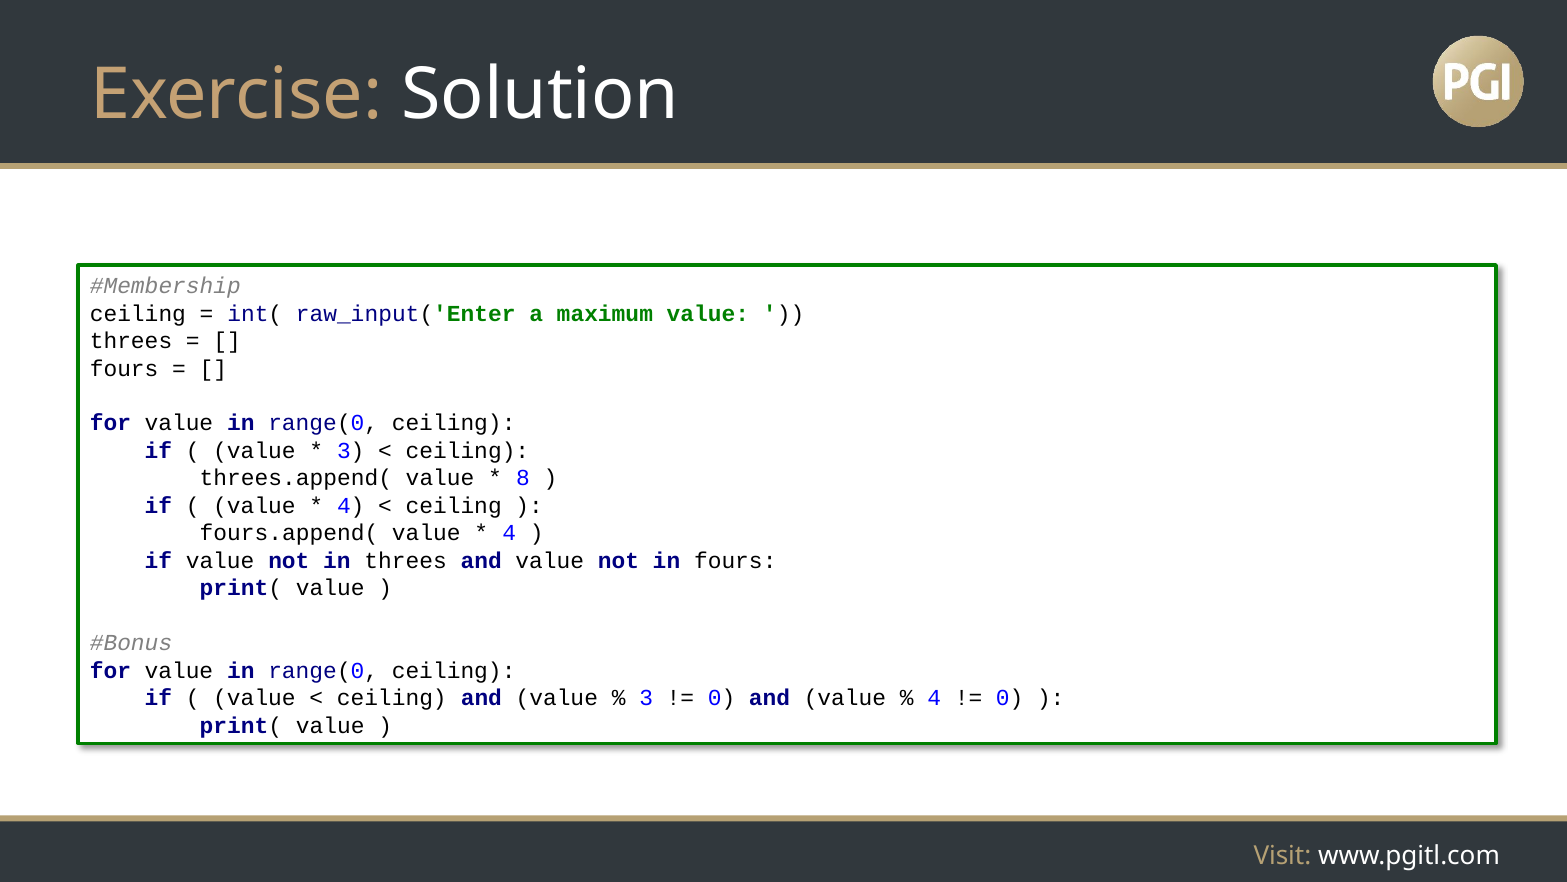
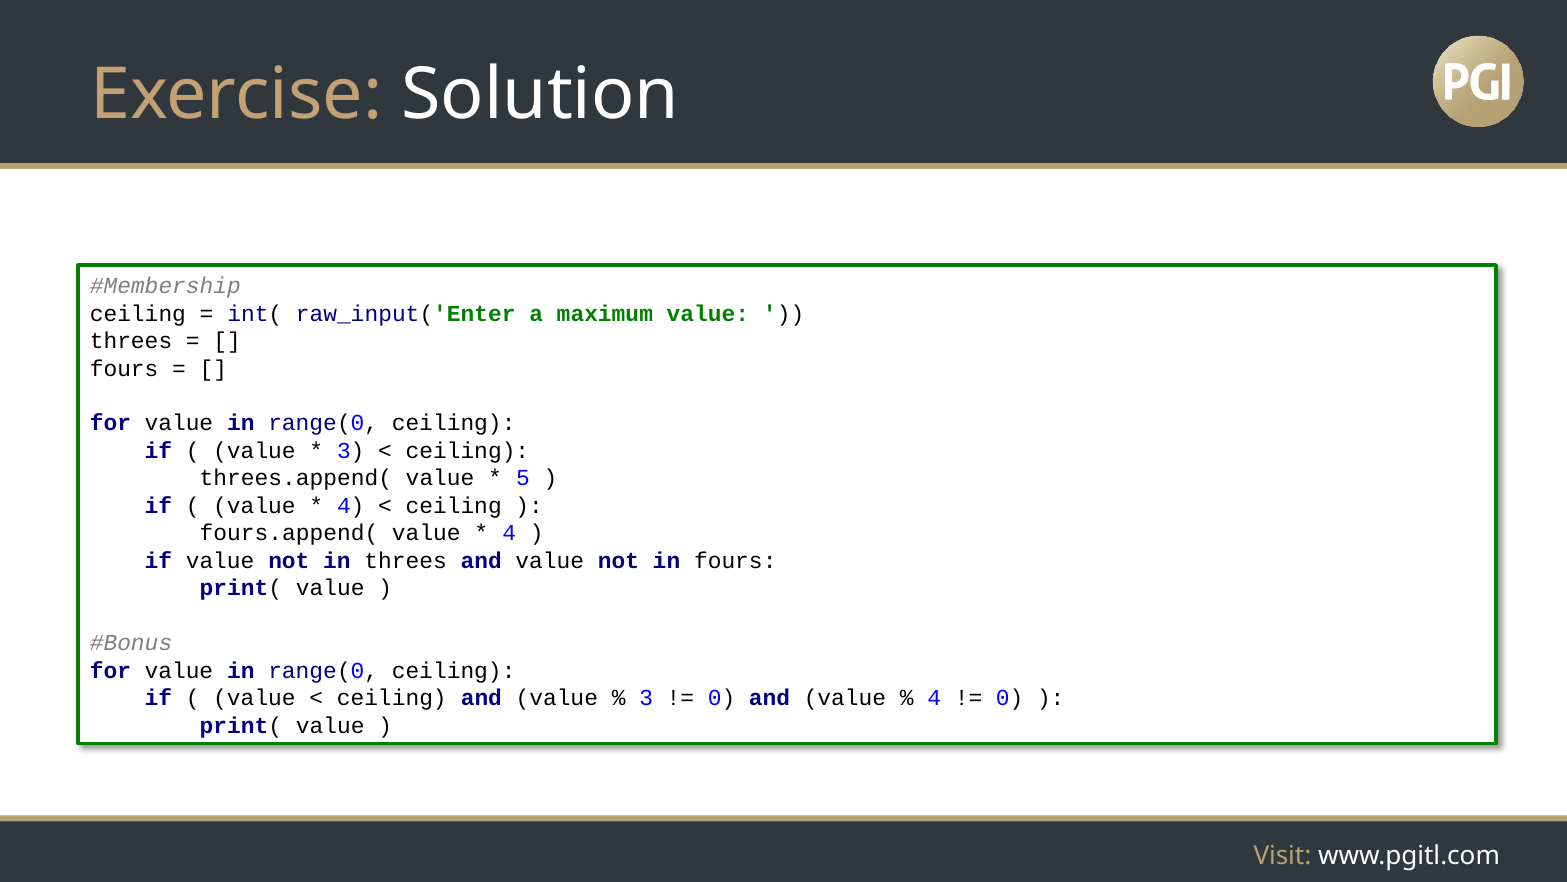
8: 8 -> 5 (523, 478)
